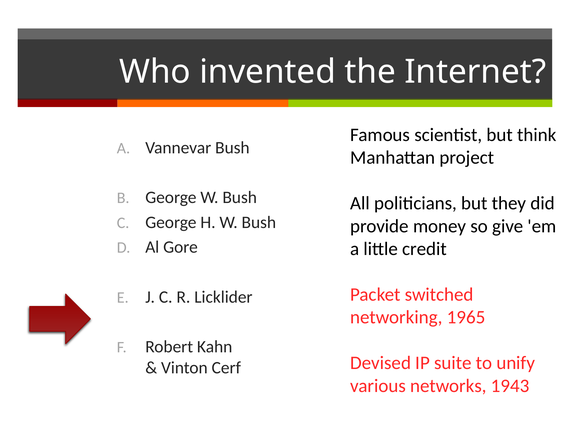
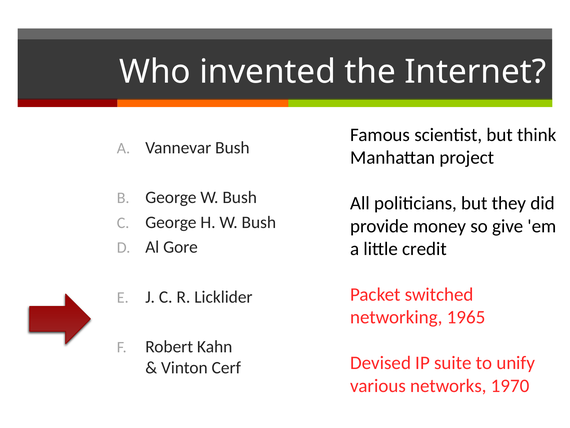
1943: 1943 -> 1970 (510, 385)
